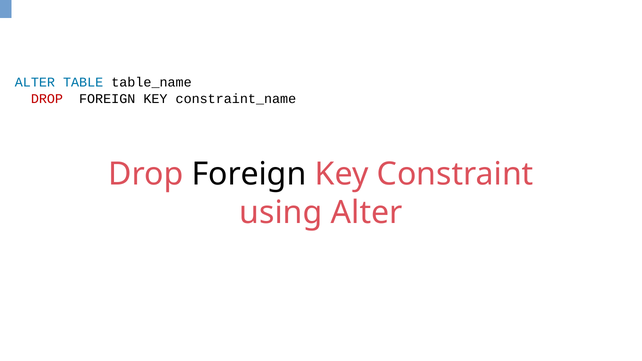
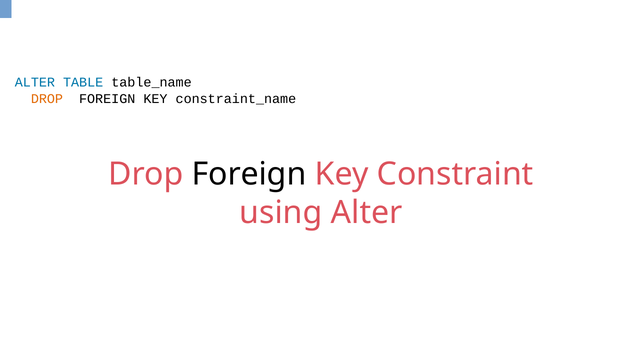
DROP colour: red -> orange (47, 99)
